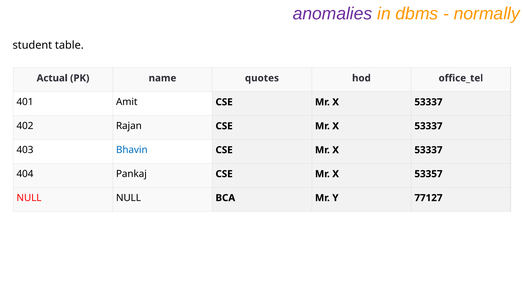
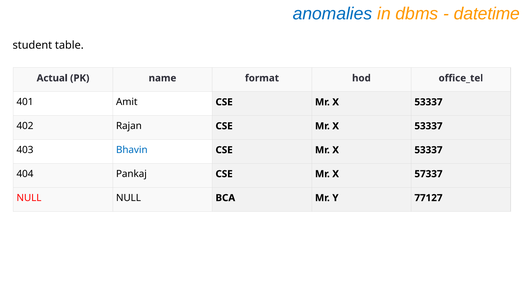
anomalies colour: purple -> blue (332, 14)
normally: normally -> datetime (487, 14)
quotes: quotes -> format (262, 78)
53357: 53357 -> 57337 (428, 174)
